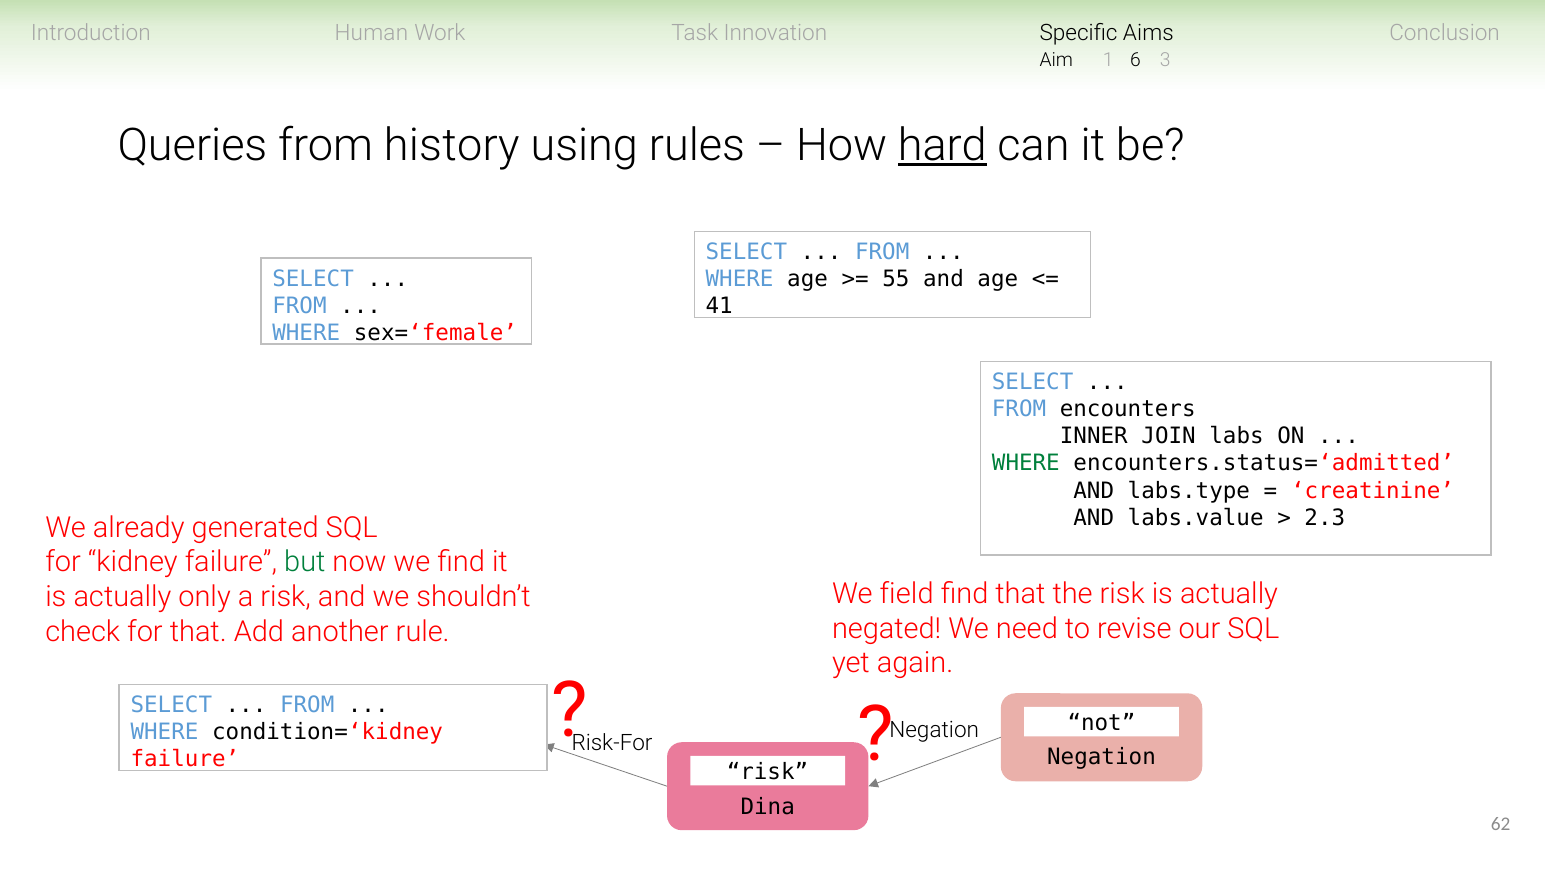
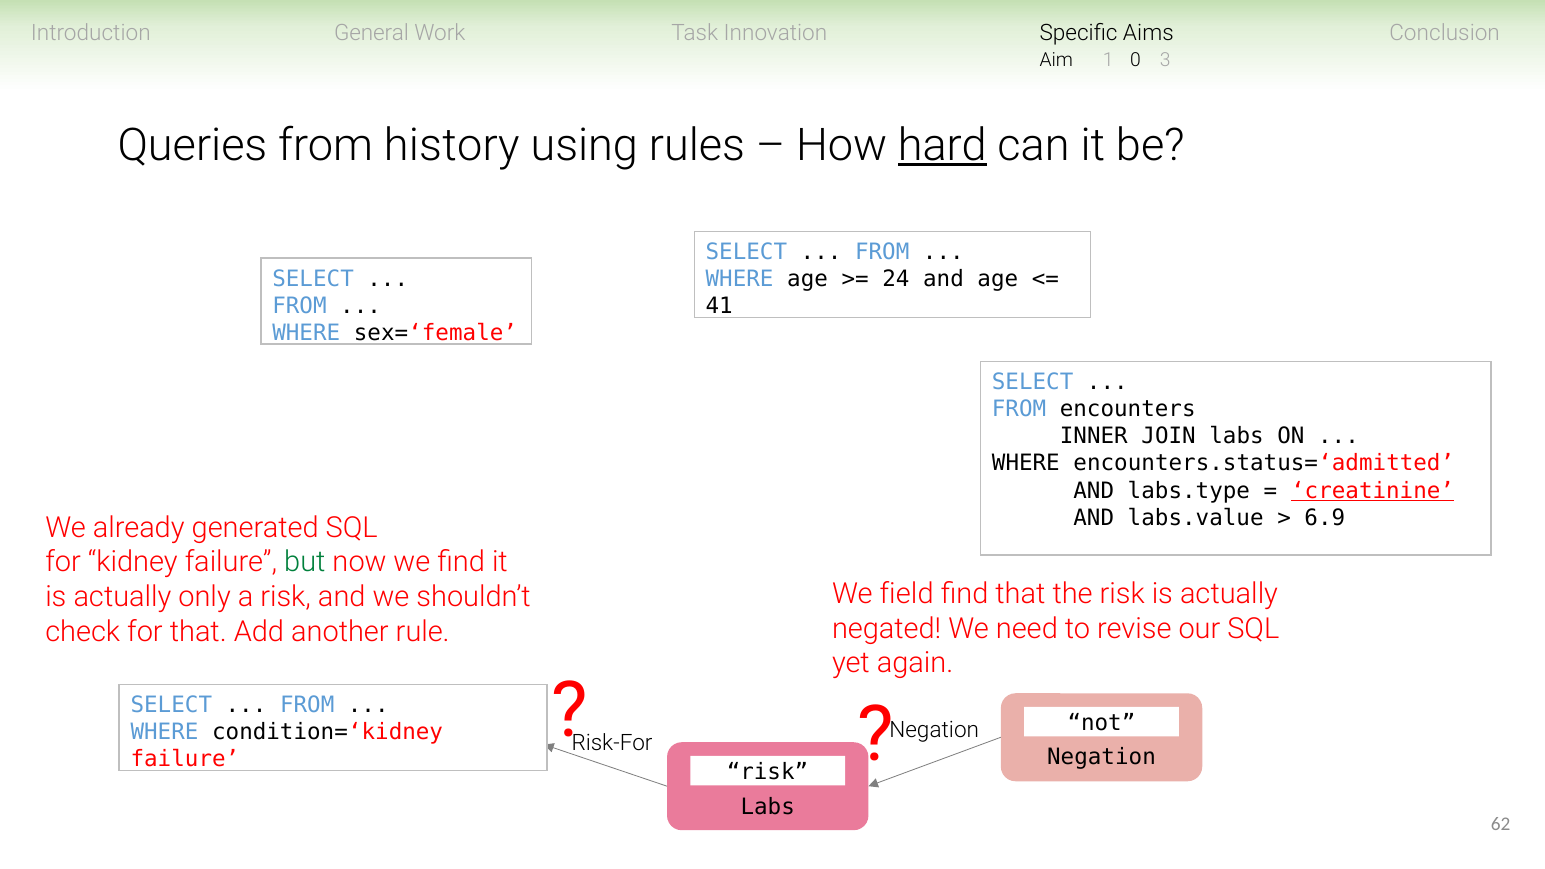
Human: Human -> General (372, 33)
6: 6 -> 0 (1136, 60)
55: 55 -> 24 (896, 279)
WHERE colour: green -> black (1026, 464)
creatinine underline: none -> present (1373, 491)
2.3: 2.3 -> 6.9 (1325, 518)
Dina: Dina -> Labs (768, 807)
